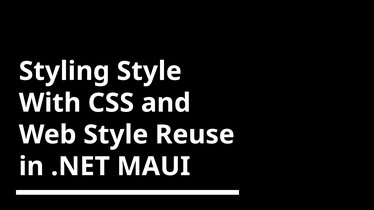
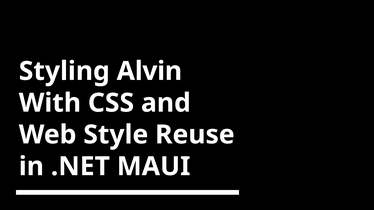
Styling Style: Style -> Alvin (149, 71)
